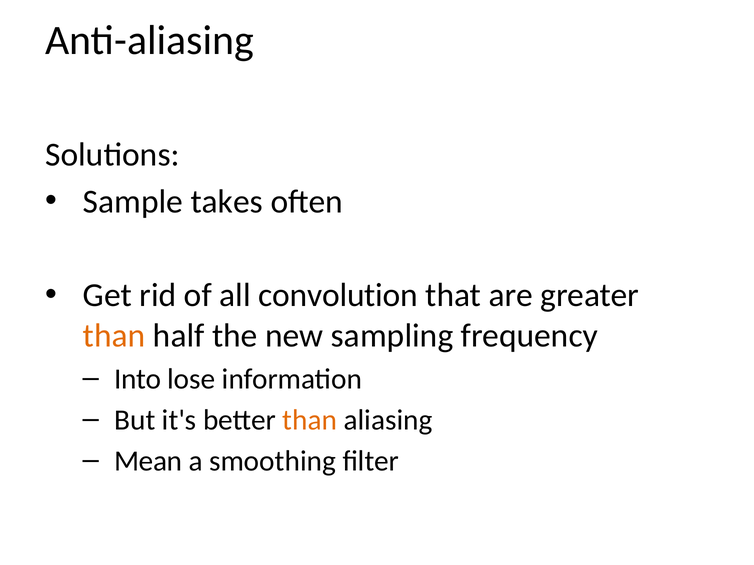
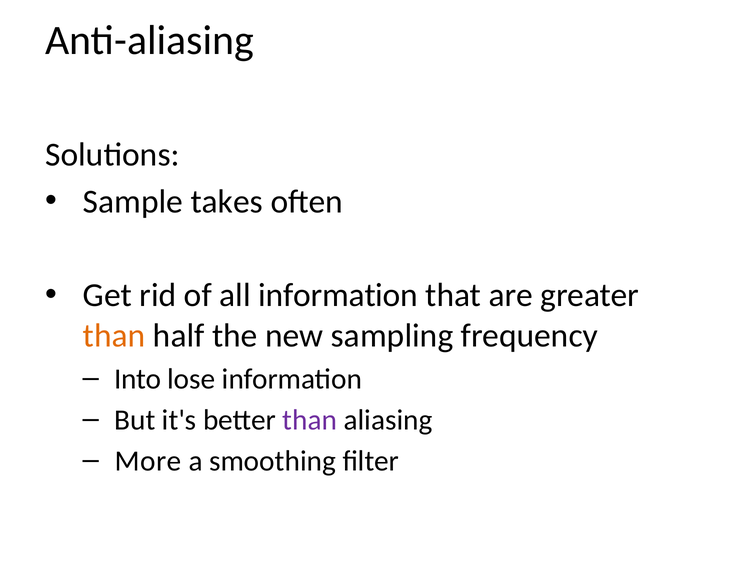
all convolution: convolution -> information (338, 296)
than colour: orange -> purple (310, 420)
Mean: Mean -> More (148, 461)
